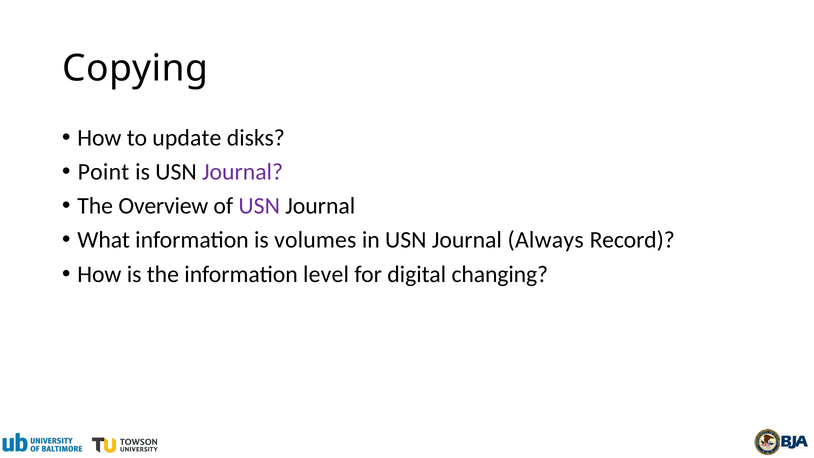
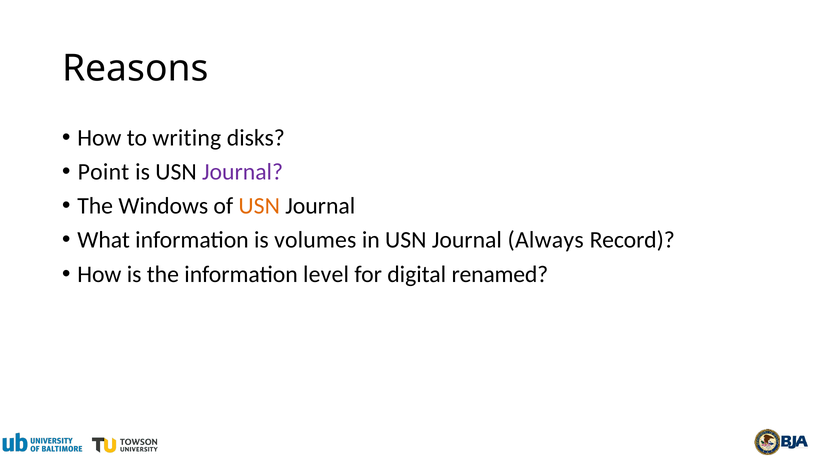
Copying: Copying -> Reasons (135, 68)
update: update -> writing (187, 138)
Overview: Overview -> Windows (163, 206)
USN colour: purple -> orange (259, 206)
changing: changing -> renamed (500, 274)
